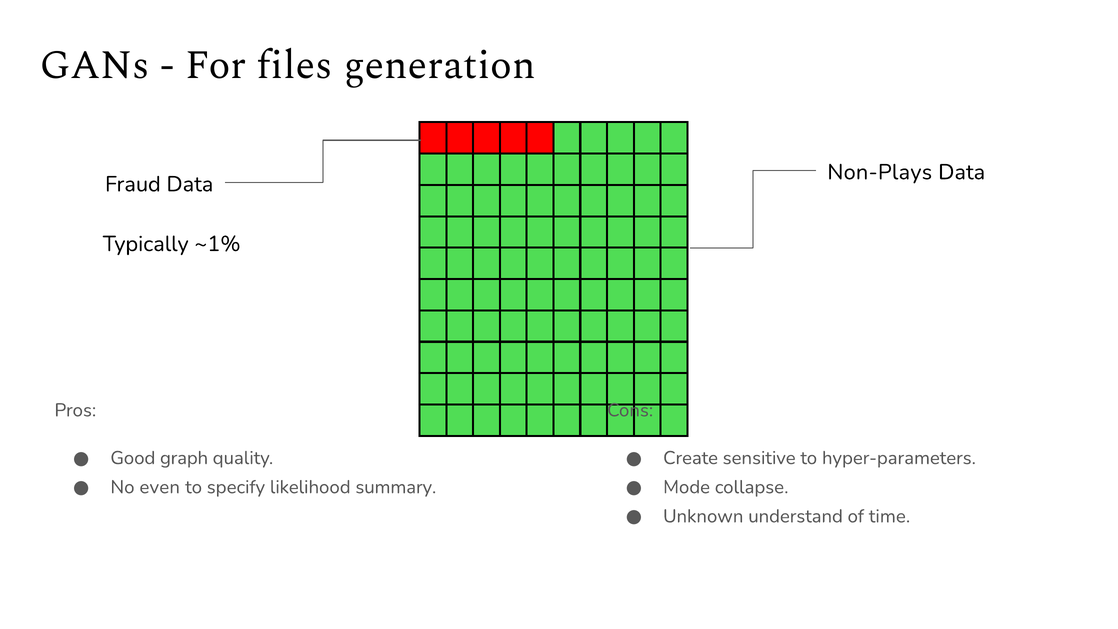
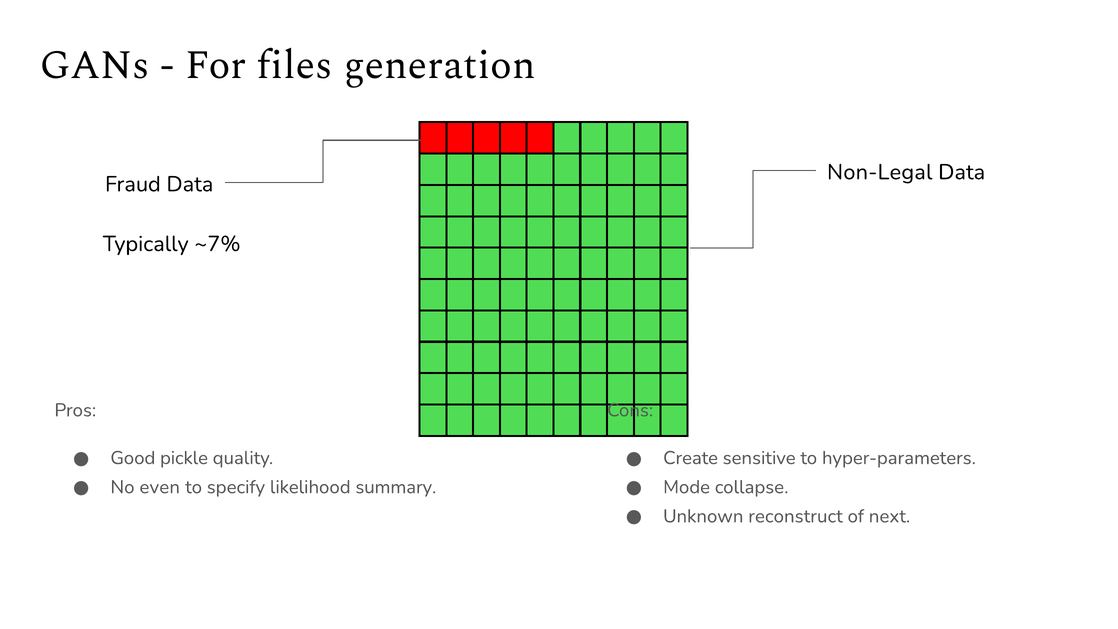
Non-Plays: Non-Plays -> Non-Legal (880, 172)
~1%: ~1% -> ~7% (217, 244)
graph: graph -> pickle (184, 458)
understand: understand -> reconstruct (795, 516)
time: time -> next (889, 516)
